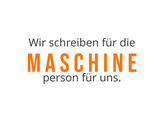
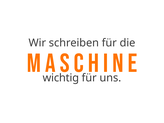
person: person -> wichtig (61, 78)
